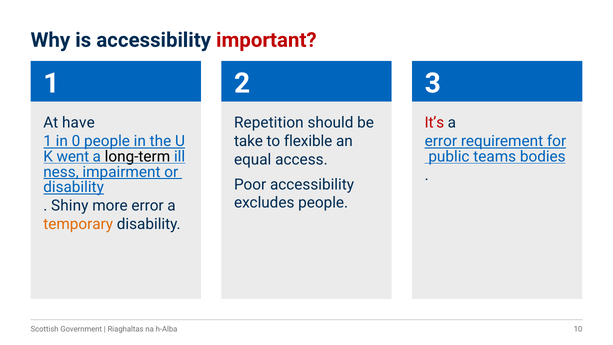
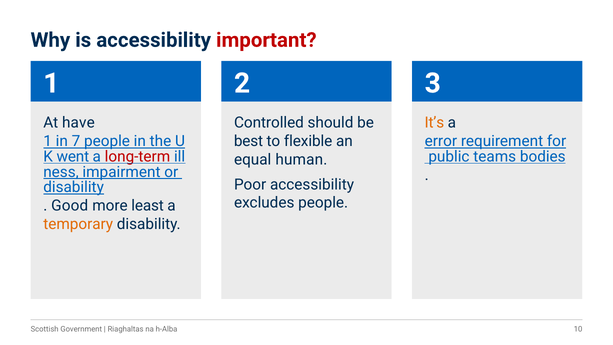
Repetition: Repetition -> Controlled (269, 123)
It’s colour: red -> orange (434, 123)
0: 0 -> 7 (76, 141)
take: take -> best (248, 141)
long-term colour: black -> red (137, 157)
access: access -> human (301, 160)
Shiny: Shiny -> Good (70, 206)
more error: error -> least (148, 206)
